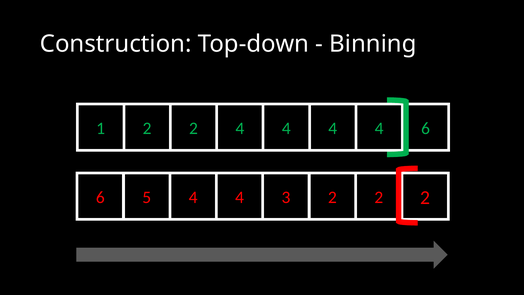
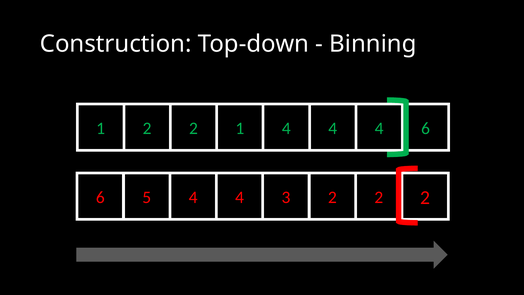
2 4: 4 -> 1 (240, 128)
